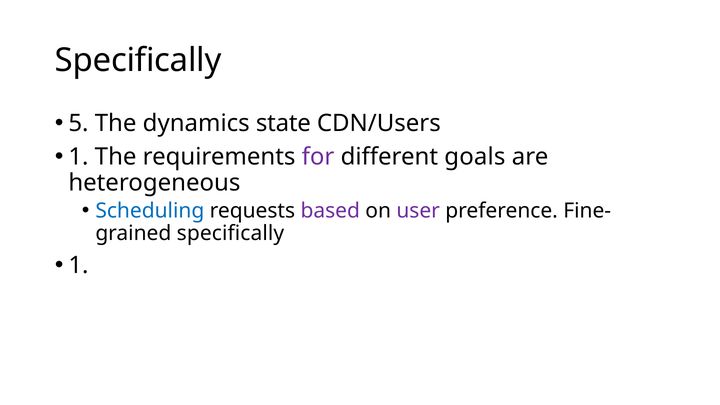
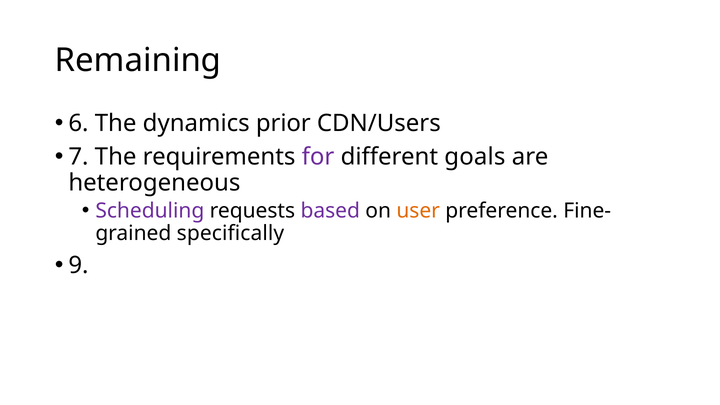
Specifically: Specifically -> Remaining (138, 60)
5: 5 -> 6 (78, 123)
state: state -> prior (283, 123)
1: 1 -> 7 (78, 157)
Scheduling colour: blue -> purple (150, 211)
user colour: purple -> orange (418, 211)
1: 1 -> 9 (78, 265)
